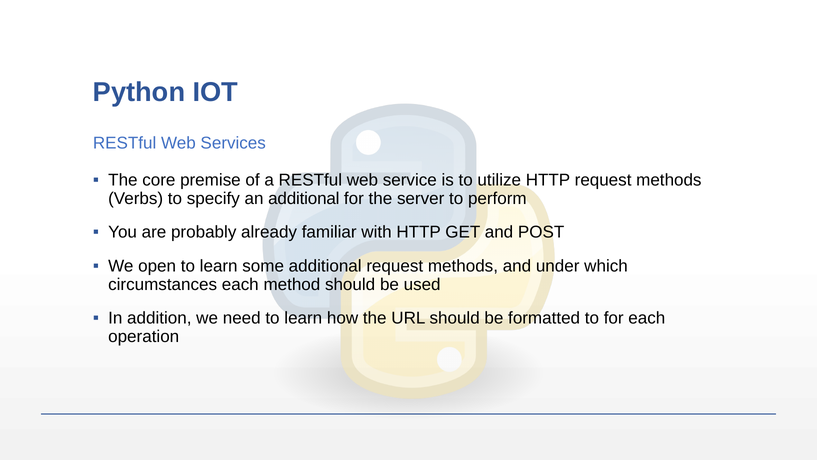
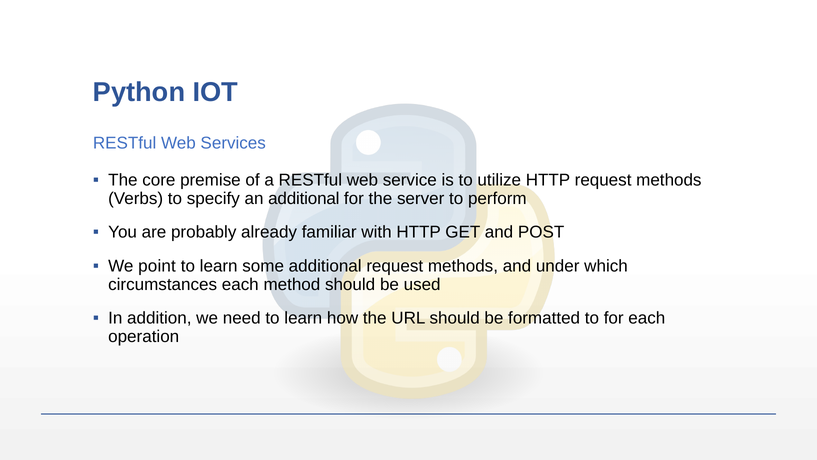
open: open -> point (157, 266)
